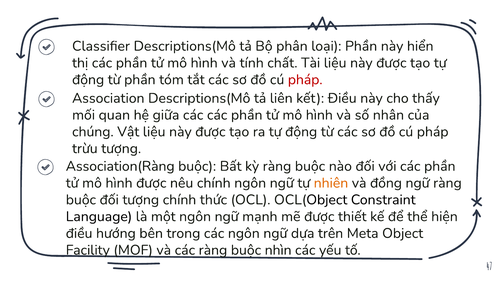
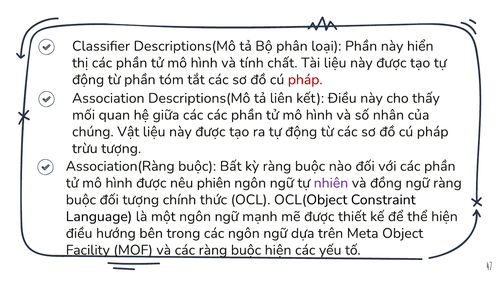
nêu chính: chính -> phiên (214, 183)
nhiên colour: orange -> purple (331, 183)
buộc nhìn: nhìn -> hiện (278, 250)
